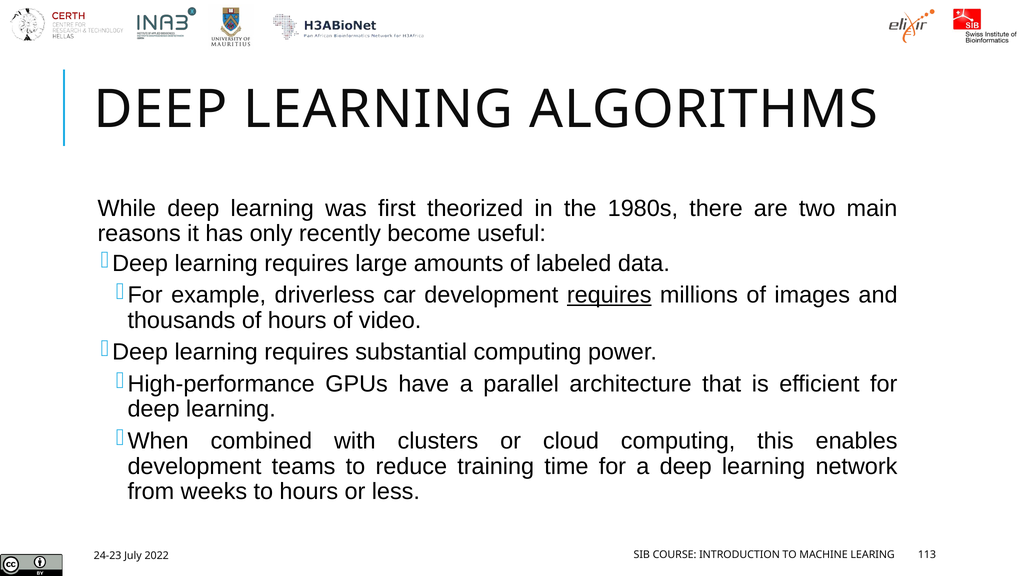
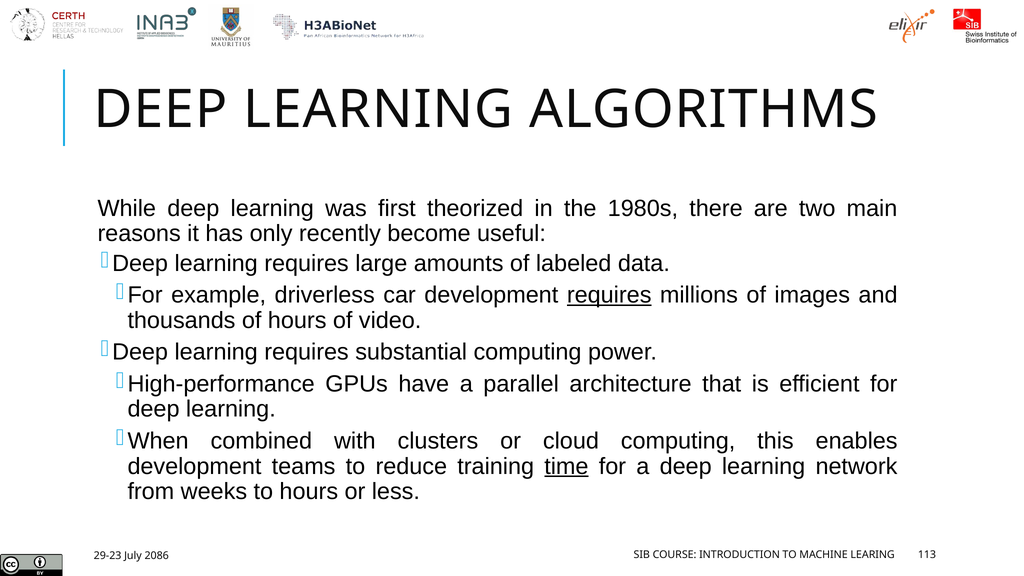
time underline: none -> present (566, 466)
24-23: 24-23 -> 29-23 (108, 556)
2022: 2022 -> 2086 (157, 556)
